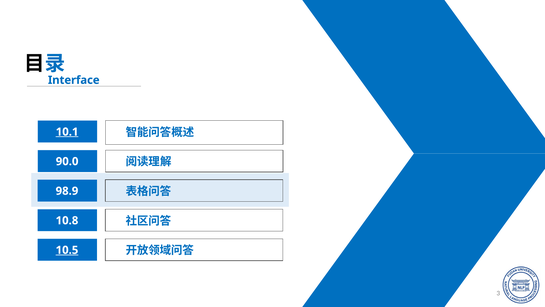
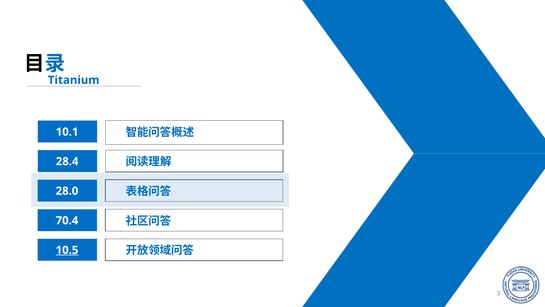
Interface: Interface -> Titanium (74, 80)
10.1 underline: present -> none (67, 132)
90.0: 90.0 -> 28.4 (67, 161)
98.9: 98.9 -> 28.0 (67, 191)
10.8: 10.8 -> 70.4 (67, 220)
